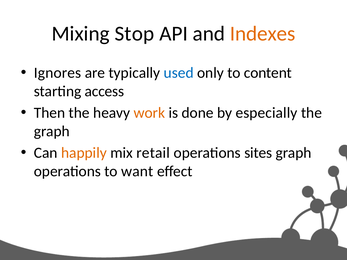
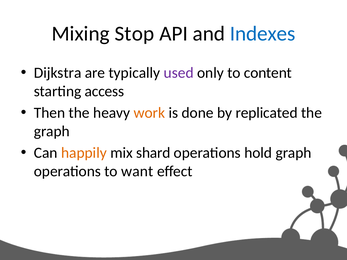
Indexes colour: orange -> blue (263, 34)
Ignores: Ignores -> Dijkstra (58, 73)
used colour: blue -> purple (179, 73)
especially: especially -> replicated (267, 113)
retail: retail -> shard (153, 153)
sites: sites -> hold (258, 153)
